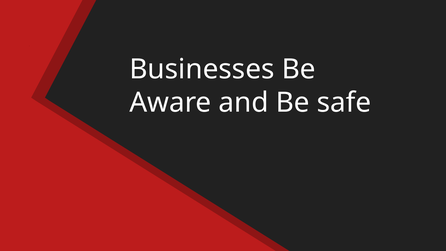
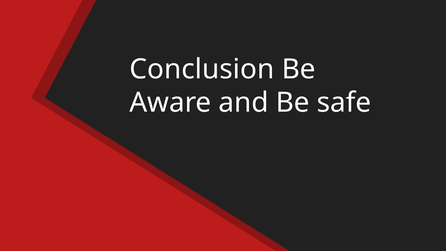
Businesses: Businesses -> Conclusion (202, 69)
